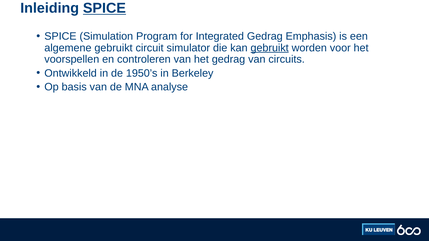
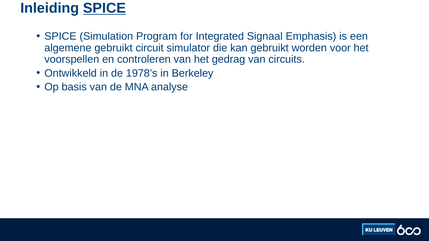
Integrated Gedrag: Gedrag -> Signaal (265, 36)
gebruikt underline: present -> none (270, 48)
1950’s: 1950’s -> 1978’s (142, 73)
